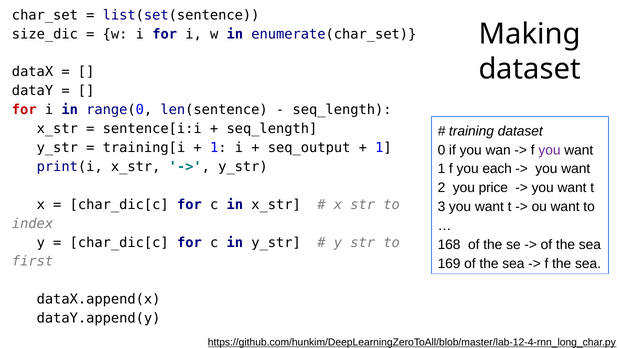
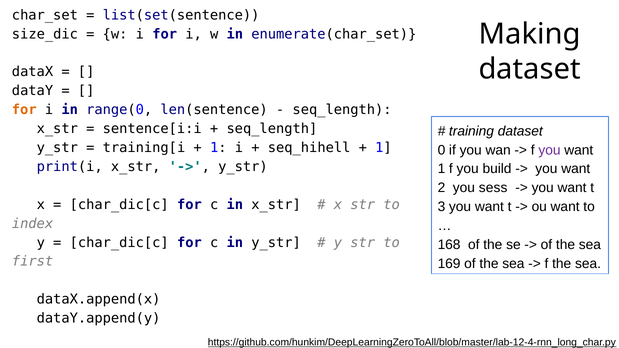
for colour: red -> orange (24, 110)
seq_output: seq_output -> seq_hihell (309, 148)
each: each -> build (497, 169)
price: price -> sess (493, 188)
